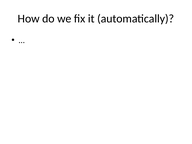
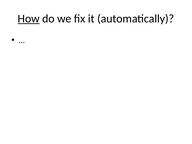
How underline: none -> present (29, 19)
